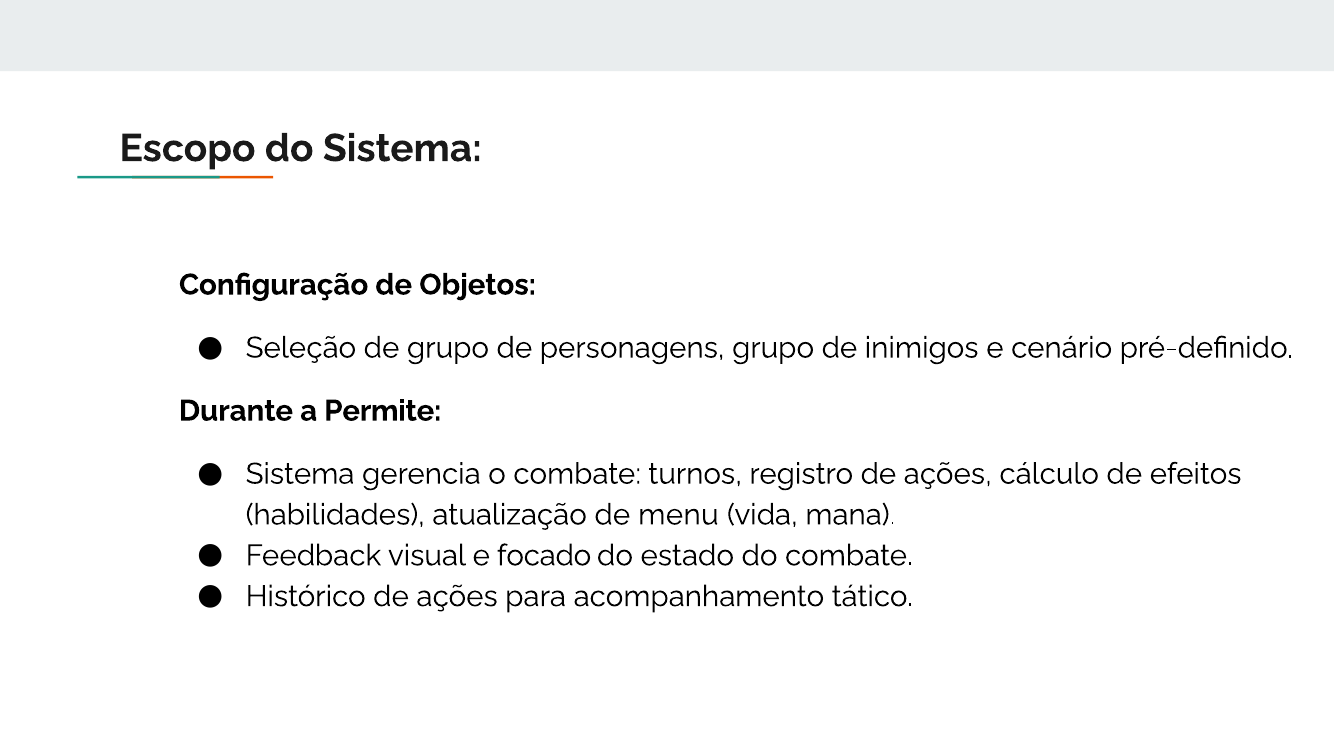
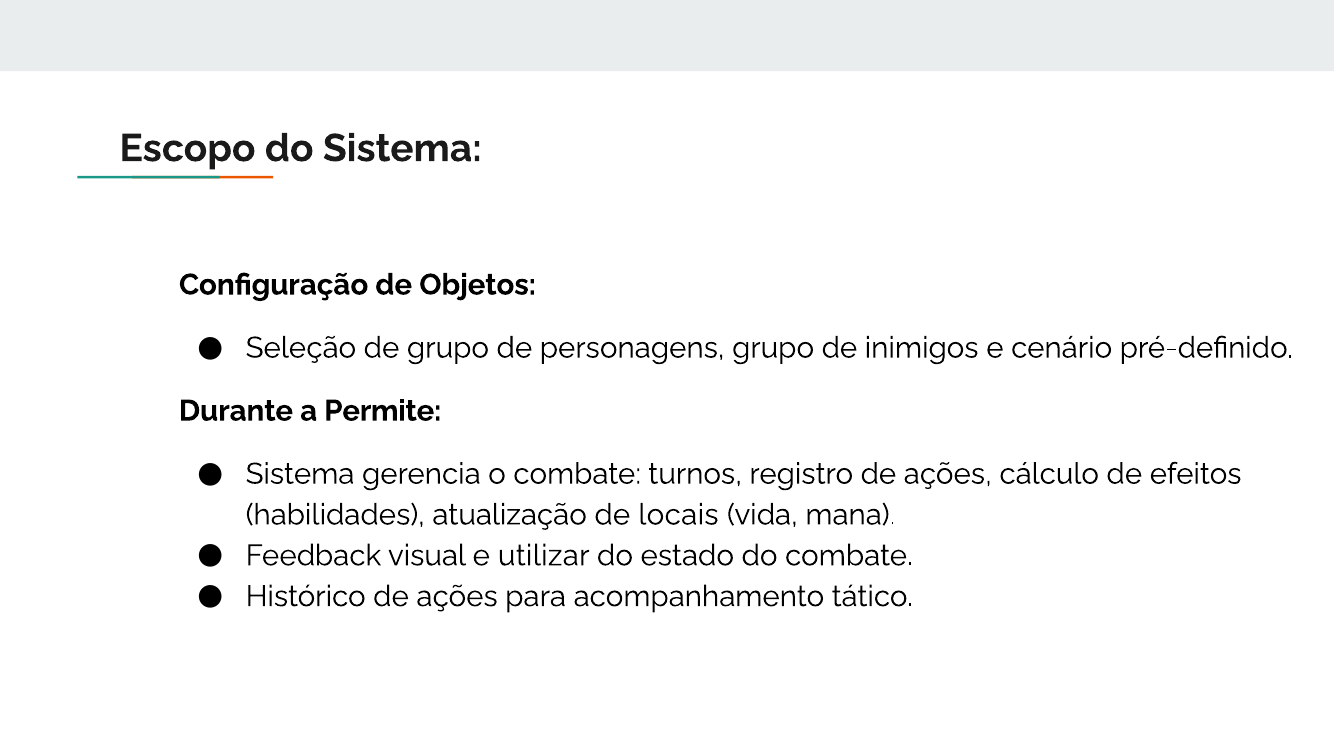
menu: menu -> locais (678, 515)
focado: focado -> utilizar (544, 556)
